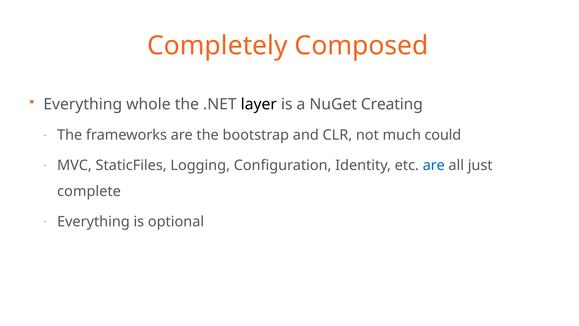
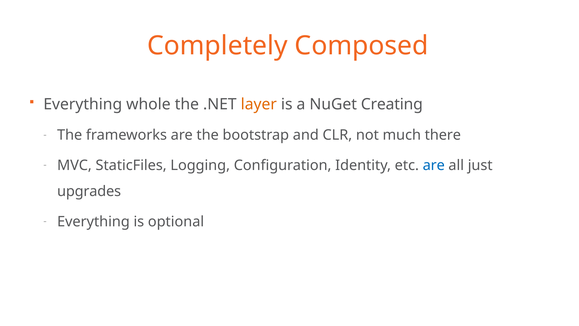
layer colour: black -> orange (259, 104)
could: could -> there (443, 135)
complete: complete -> upgrades (89, 191)
